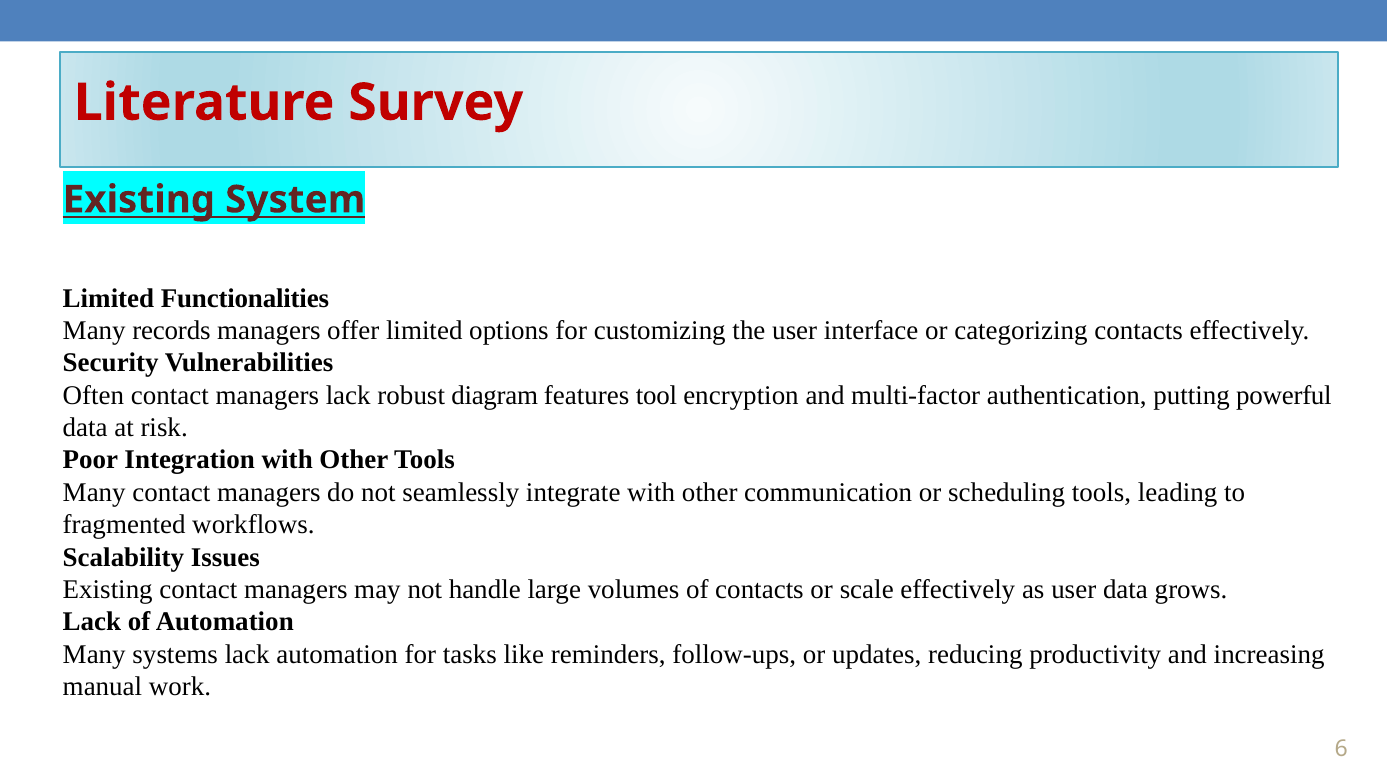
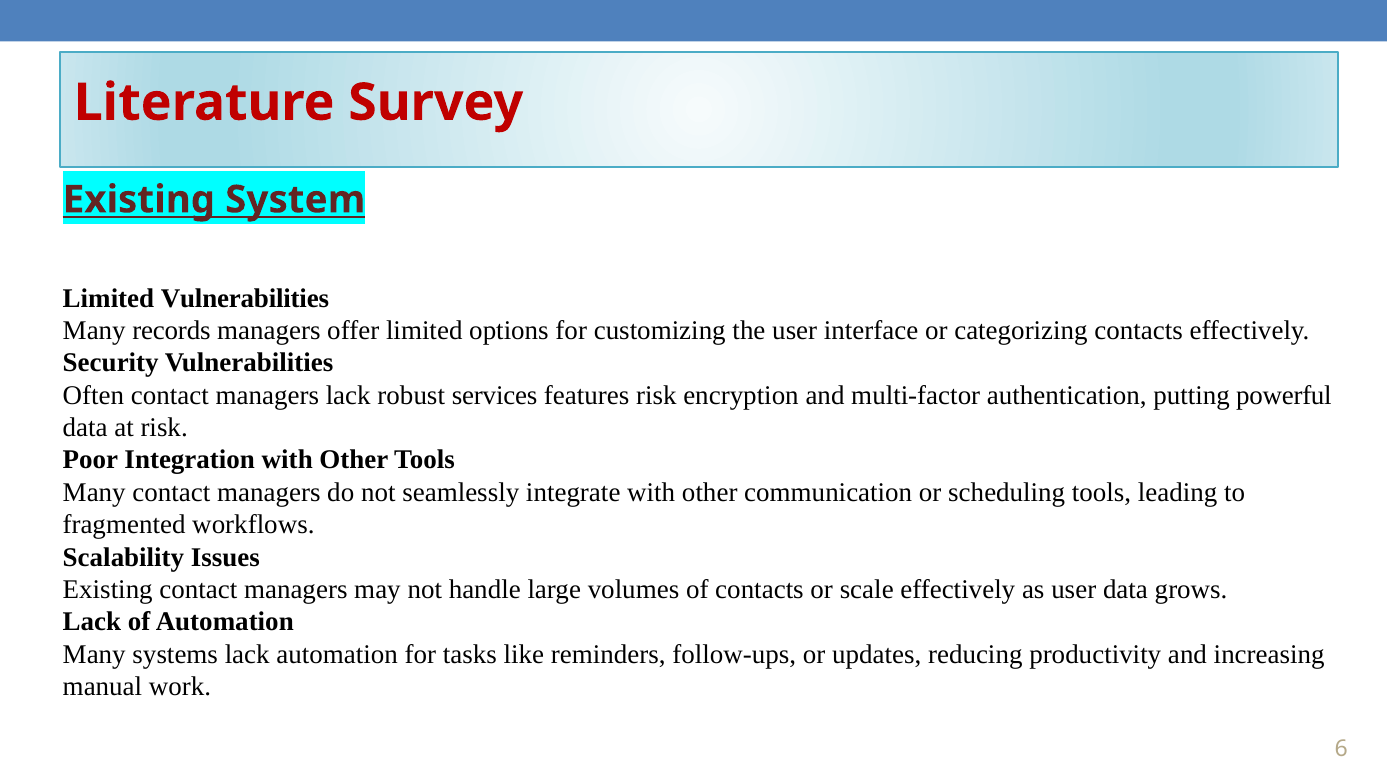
Limited Functionalities: Functionalities -> Vulnerabilities (245, 298)
diagram: diagram -> services (495, 395)
features tool: tool -> risk (656, 395)
